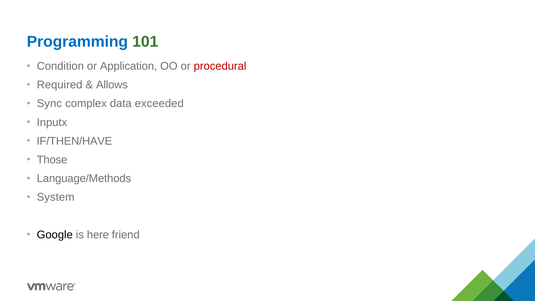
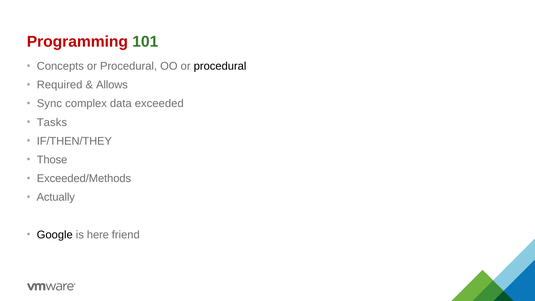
Programming colour: blue -> red (77, 42)
Condition: Condition -> Concepts (60, 66)
Application: Application -> Procedural (129, 66)
procedural colour: red -> black (220, 66)
Inputx: Inputx -> Tasks (52, 122)
IF/THEN/HAVE: IF/THEN/HAVE -> IF/THEN/THEY (74, 141)
Language/Methods: Language/Methods -> Exceeded/Methods (84, 179)
System: System -> Actually (56, 197)
